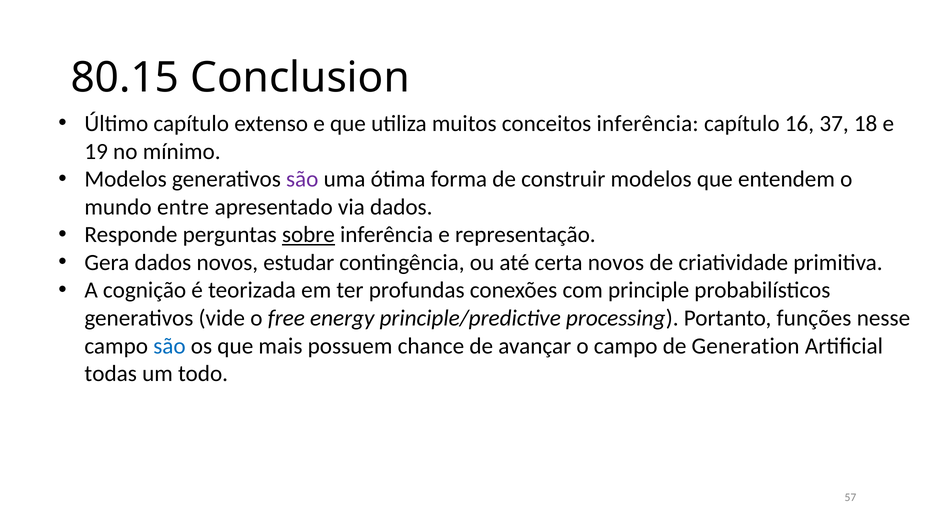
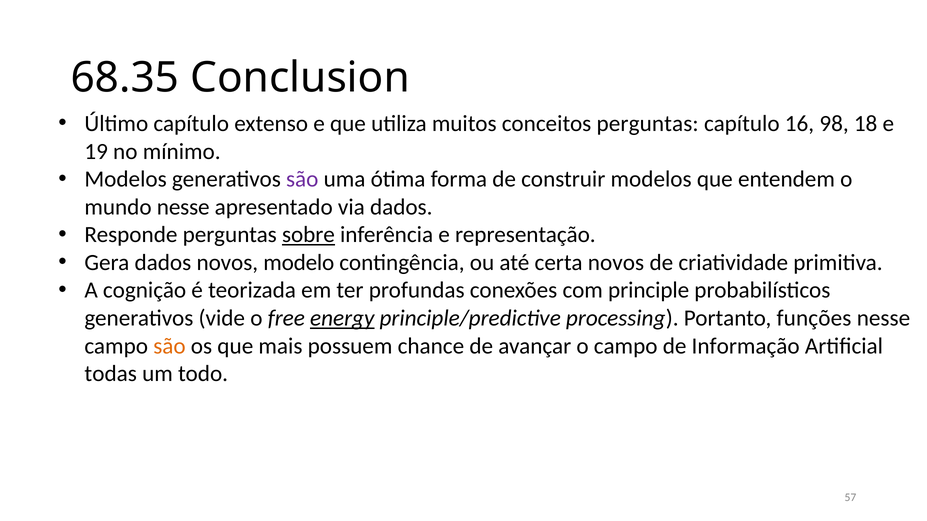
80.15: 80.15 -> 68.35 (125, 78)
conceitos inferência: inferência -> perguntas (648, 124)
37: 37 -> 98 (834, 124)
mundo entre: entre -> nesse (183, 207)
estudar: estudar -> modelo (299, 263)
energy underline: none -> present (342, 318)
são colour: blue -> orange (169, 346)
Generation: Generation -> Informação (746, 346)
